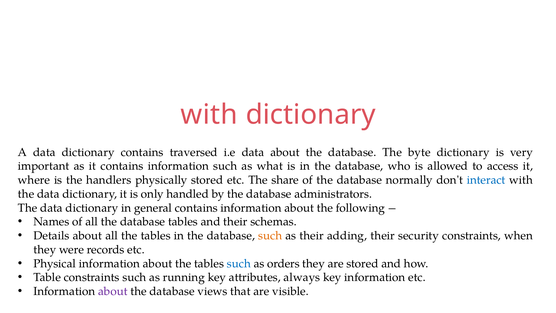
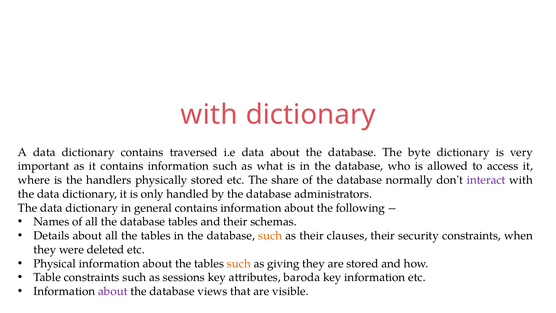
interact colour: blue -> purple (486, 180)
adding: adding -> clauses (347, 236)
records: records -> deleted (106, 249)
such colour: blue -> orange (239, 263)
orders: orders -> giving (283, 263)
running: running -> sessions (184, 277)
always: always -> baroda (302, 277)
